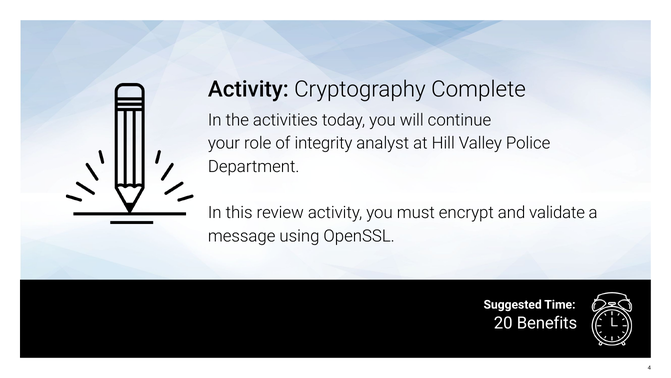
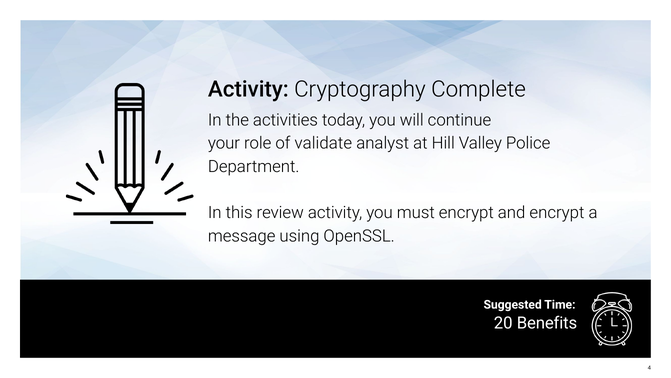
integrity: integrity -> validate (323, 143)
and validate: validate -> encrypt (557, 213)
